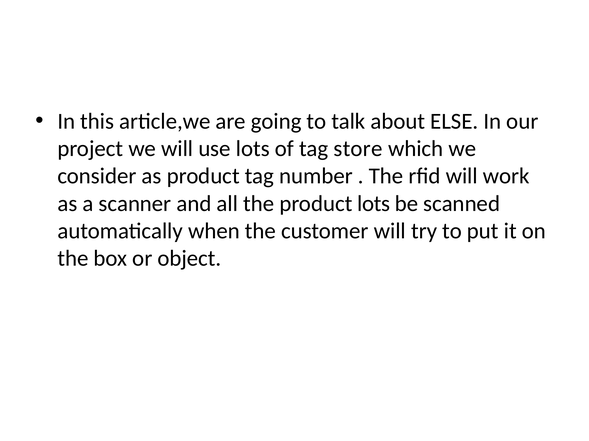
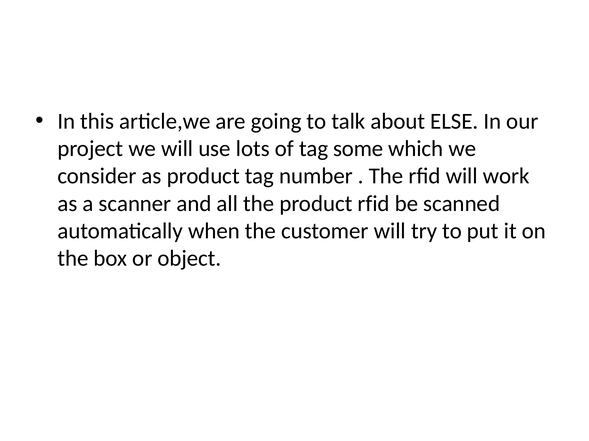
store: store -> some (358, 149)
product lots: lots -> rfid (374, 204)
